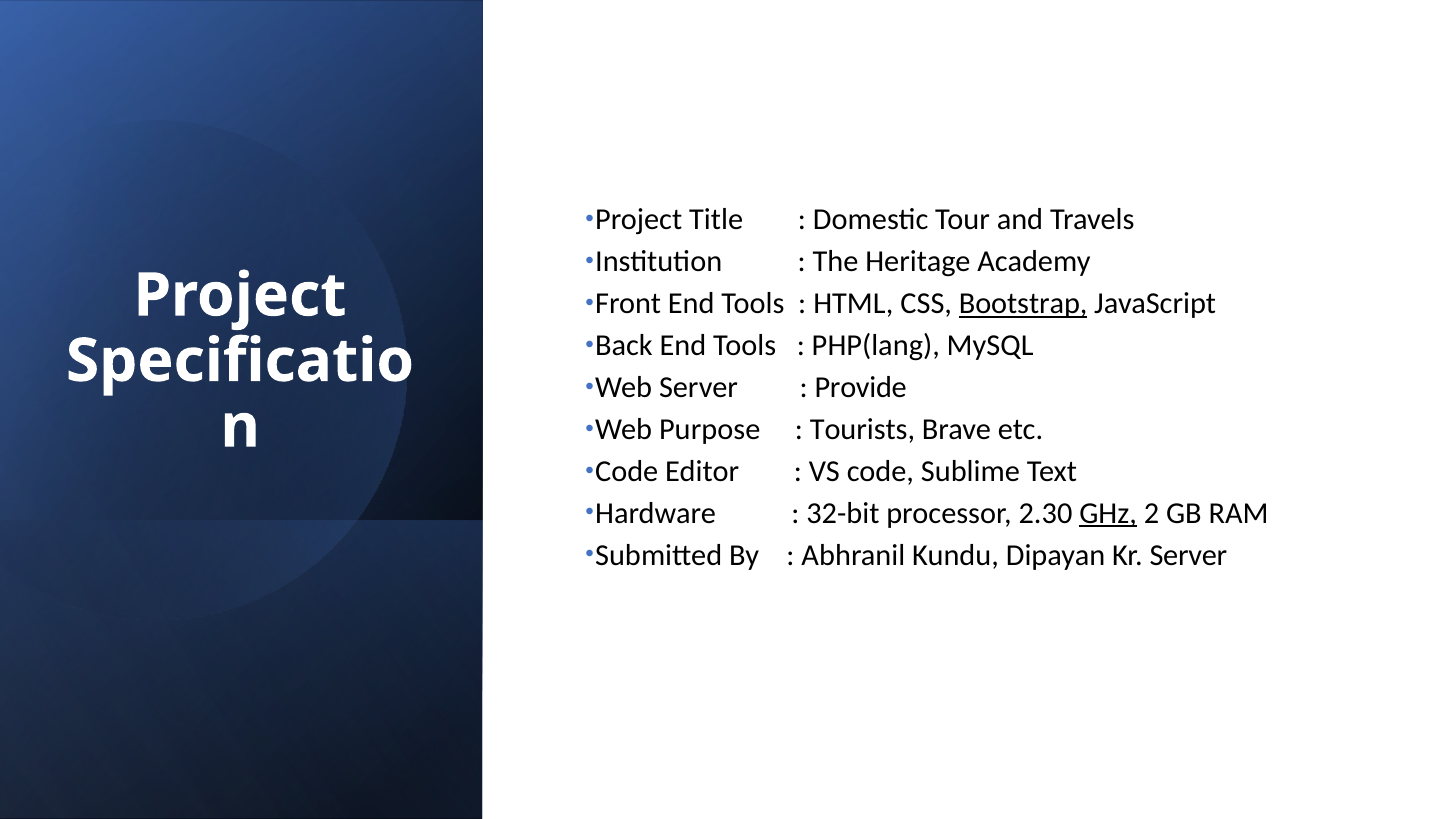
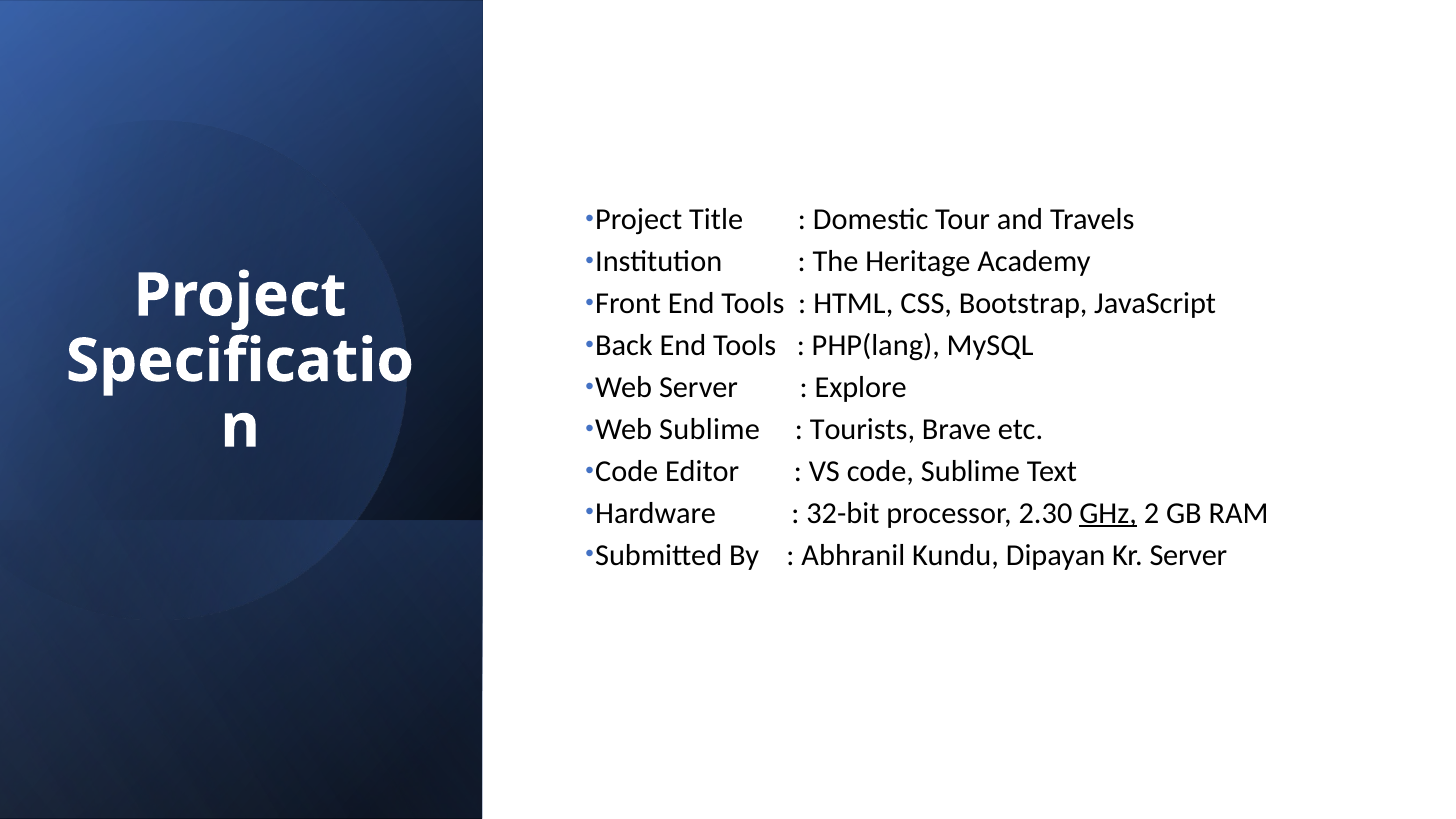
Bootstrap underline: present -> none (1023, 304)
Provide: Provide -> Explore (861, 388)
Web Purpose: Purpose -> Sublime (710, 429)
